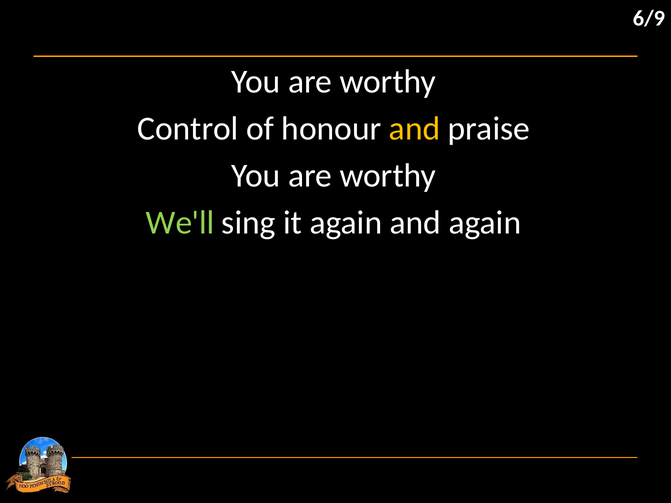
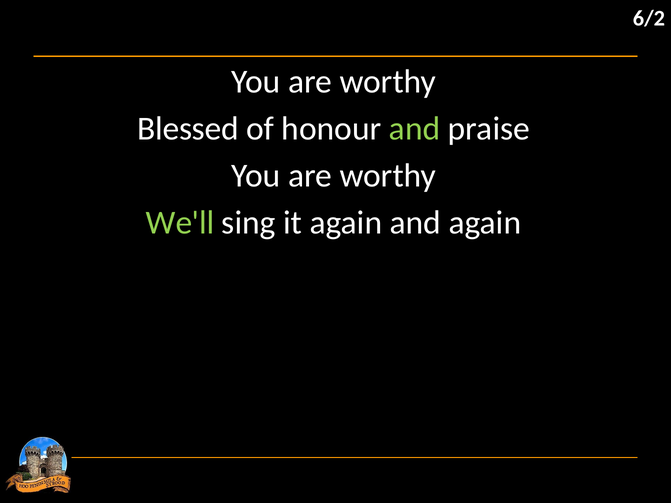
6/9: 6/9 -> 6/2 (649, 18)
Control: Control -> Blessed (188, 129)
and colour: yellow -> light green (415, 129)
